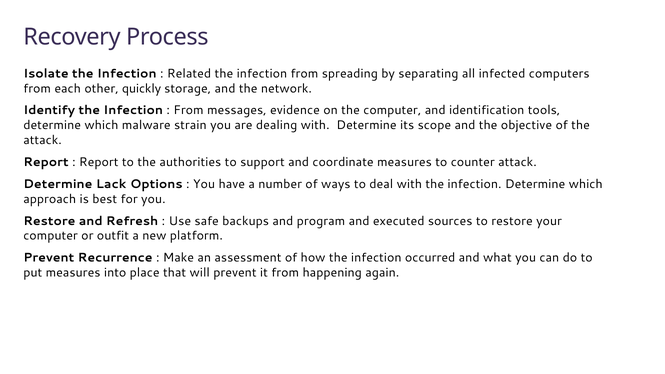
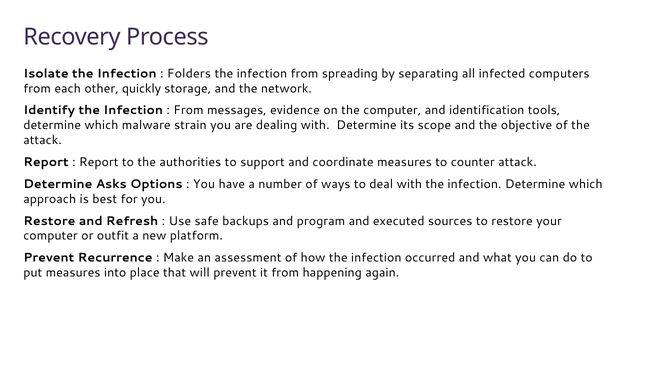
Related: Related -> Folders (189, 74)
Lack: Lack -> Asks (111, 184)
